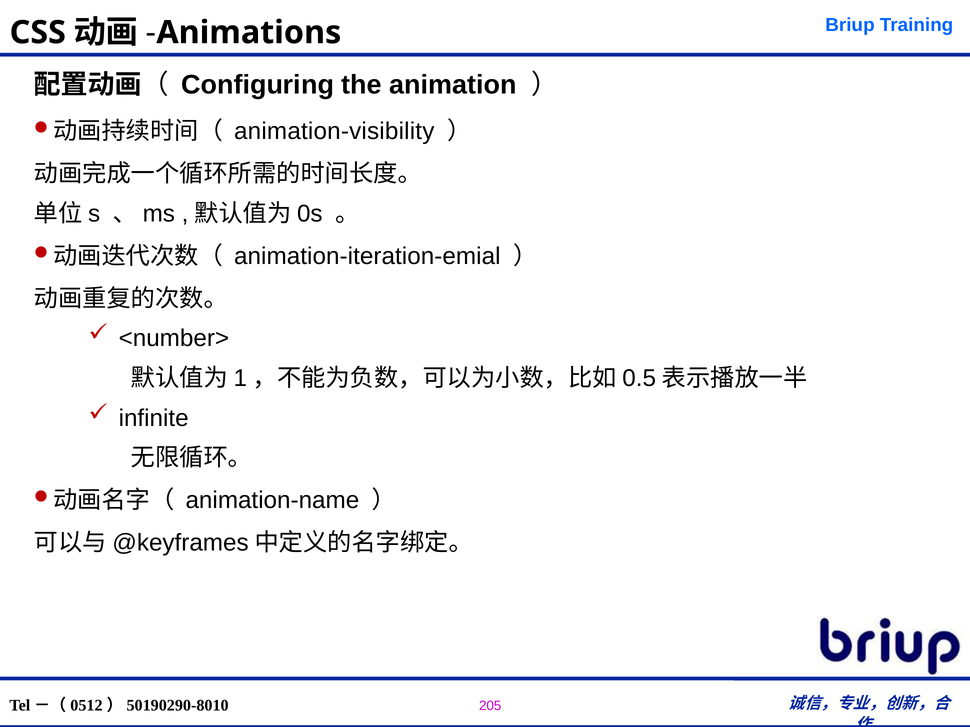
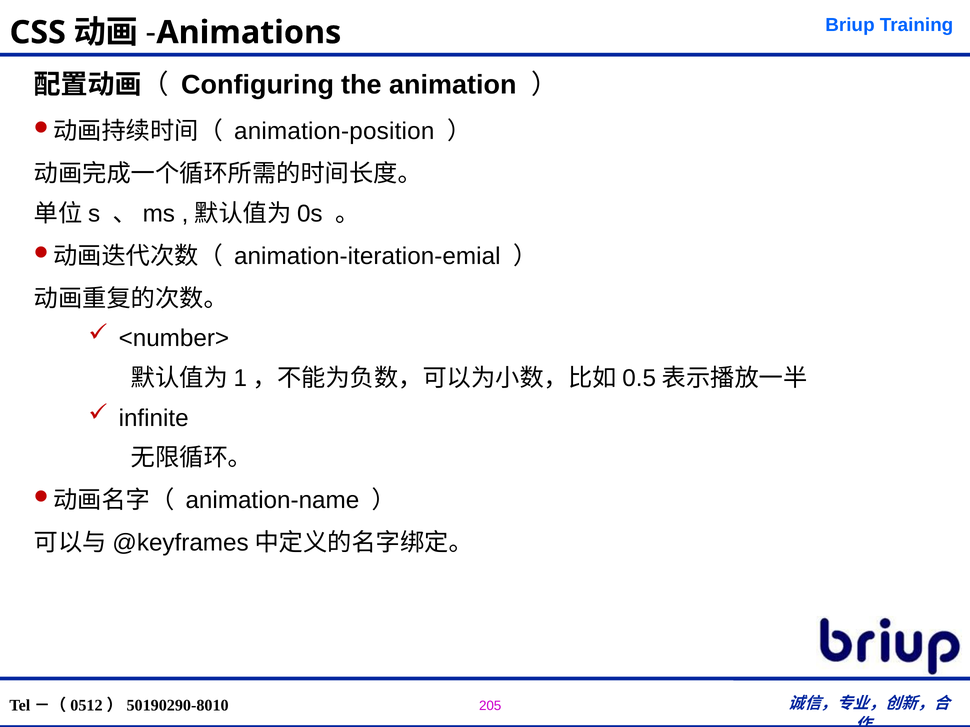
animation-visibility: animation-visibility -> animation-position (334, 132)
